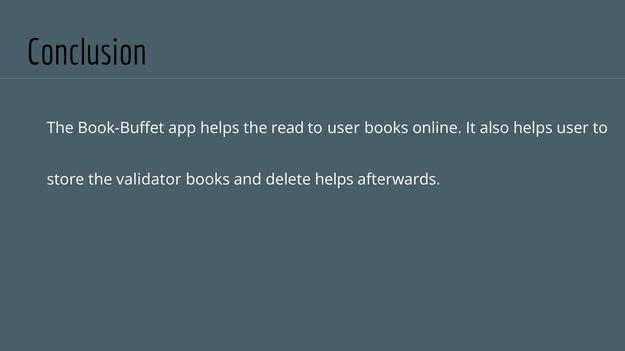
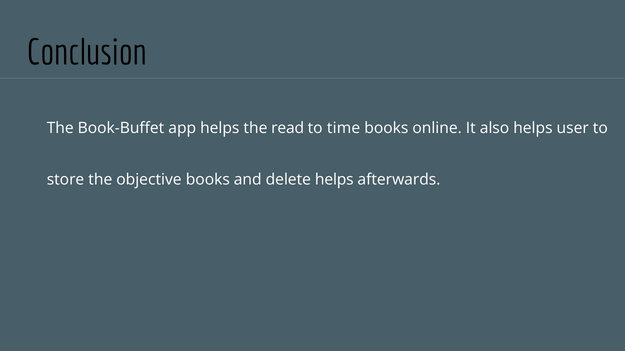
to user: user -> time (344, 128)
validator: validator -> objective (149, 180)
